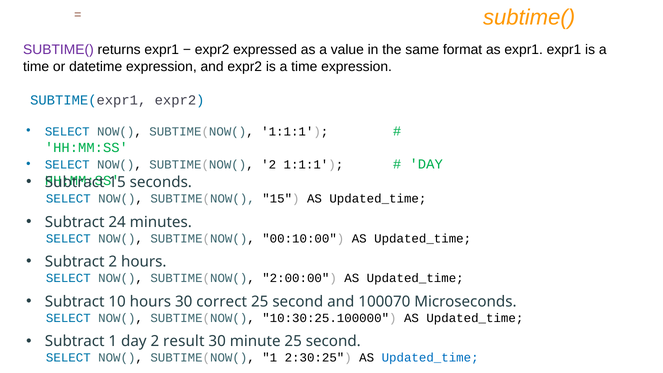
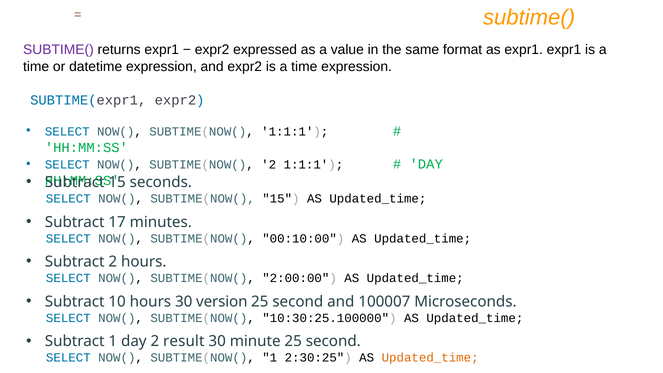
24: 24 -> 17 (117, 222)
correct: correct -> version (222, 302)
100070: 100070 -> 100007 (384, 302)
Updated_time colour: blue -> orange (430, 358)
